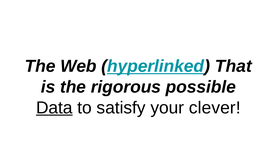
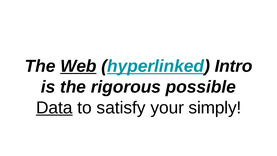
Web underline: none -> present (78, 66)
That: That -> Intro (234, 66)
clever: clever -> simply (215, 108)
